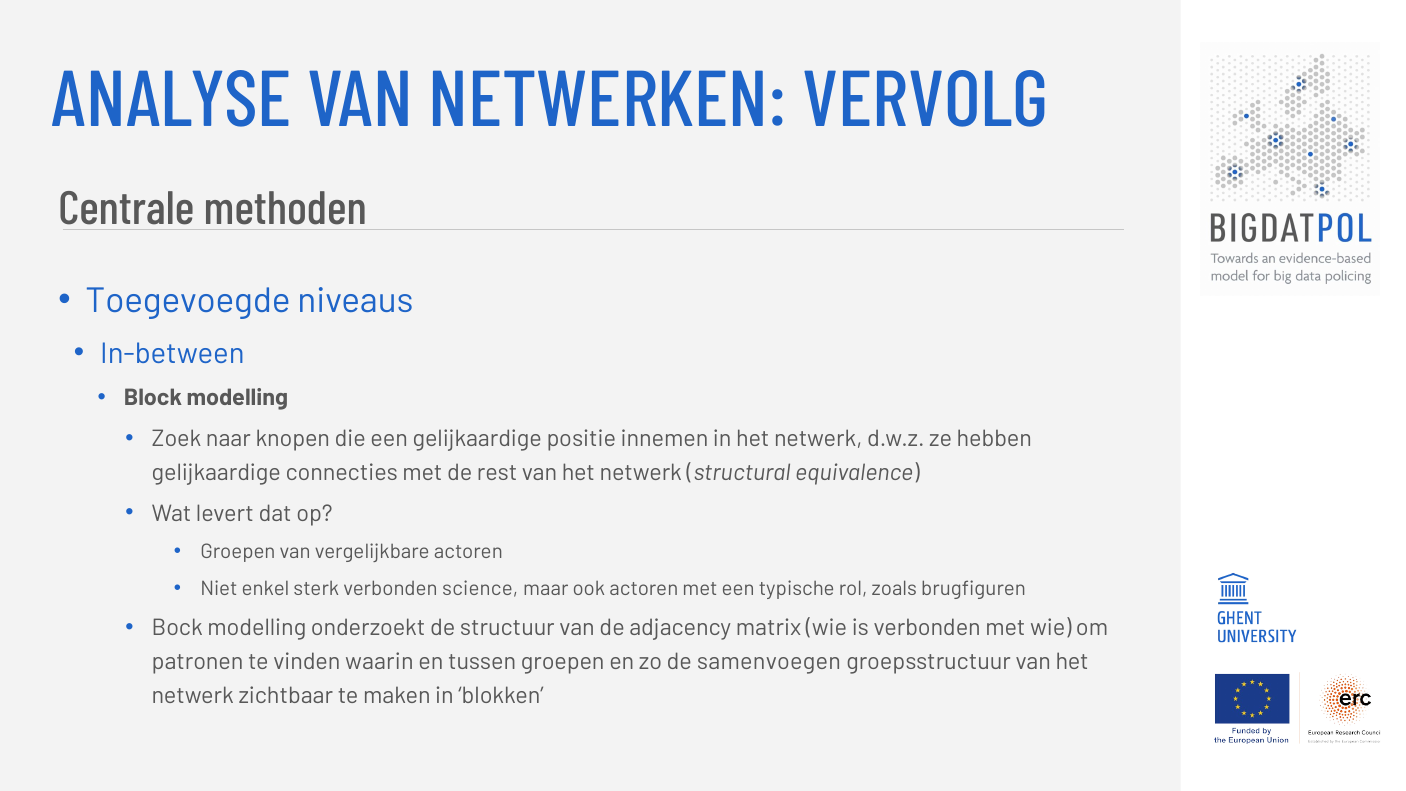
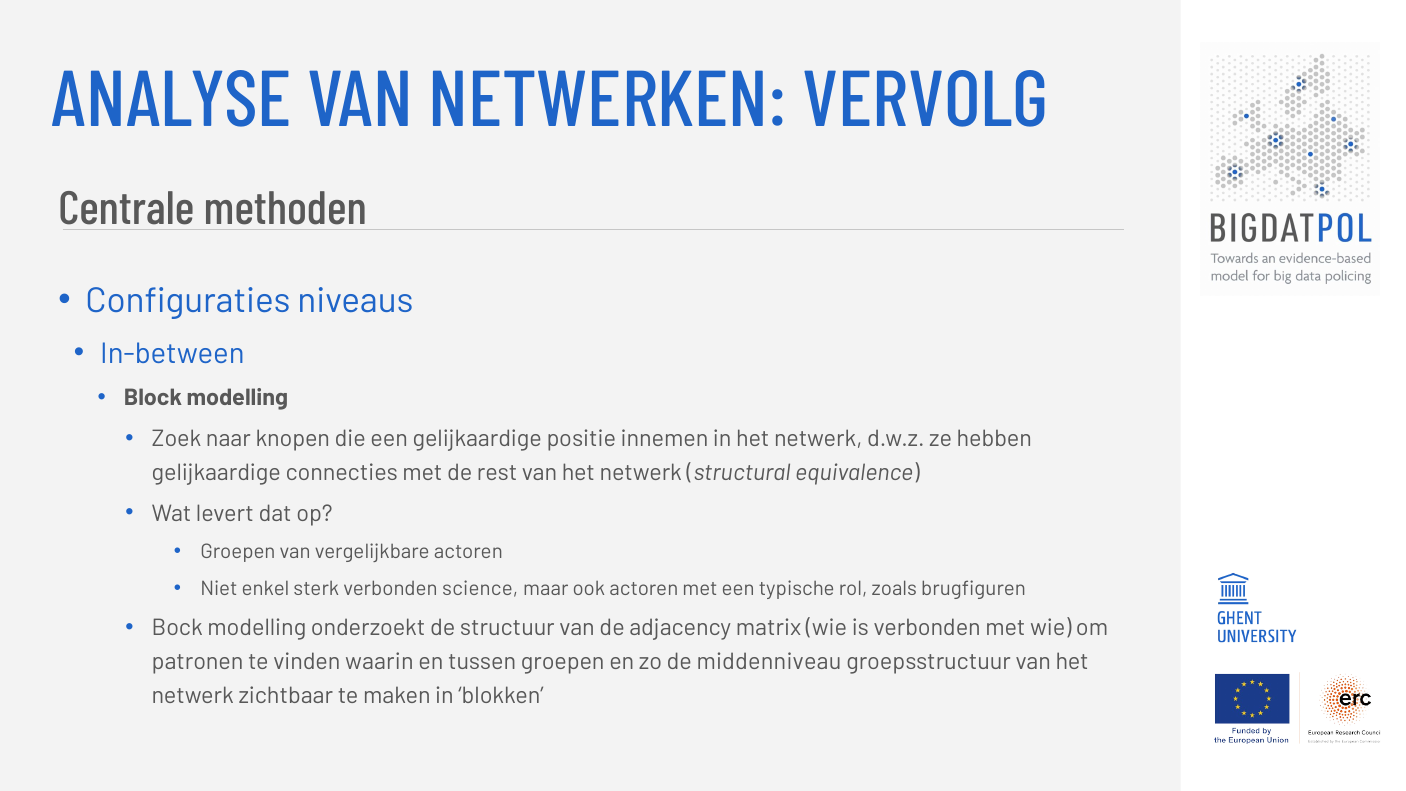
Toegevoegde: Toegevoegde -> Configuraties (188, 301)
samenvoegen: samenvoegen -> middenniveau (769, 662)
